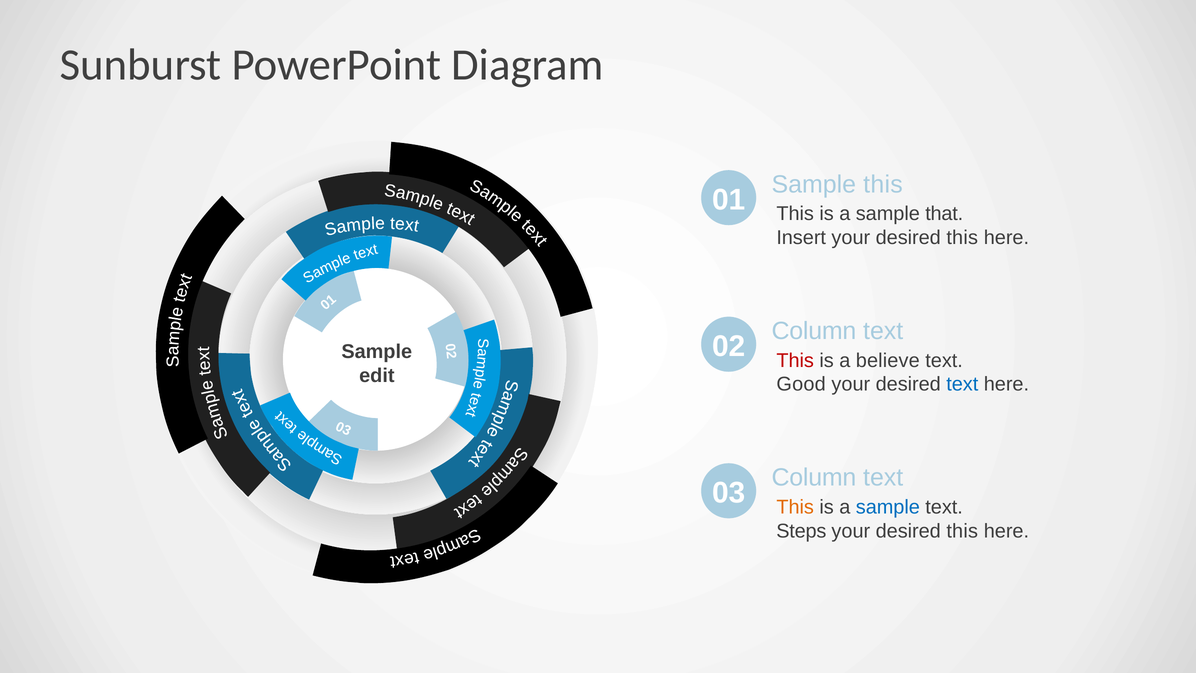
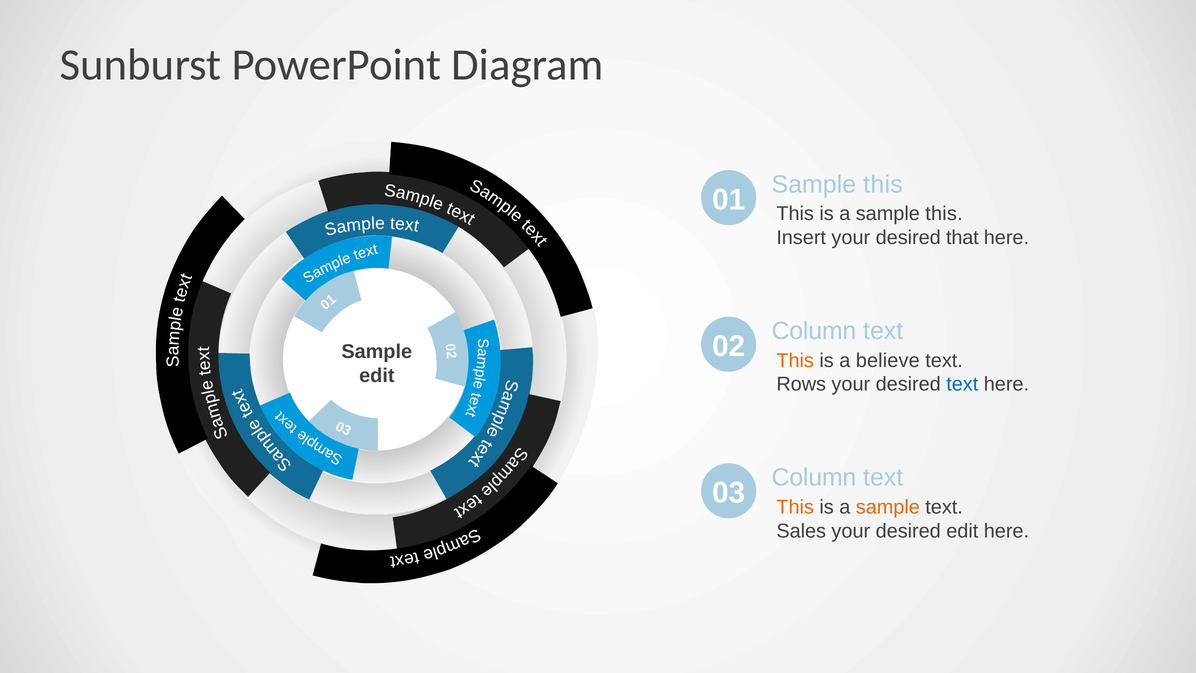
a sample that: that -> this (944, 214)
Insert your desired this: this -> that (962, 238)
This colour: red -> orange (795, 360)
Good: Good -> Rows (801, 384)
sample colour: blue -> orange (888, 507)
Steps: Steps -> Sales (801, 531)
this: this -> edit (962, 531)
